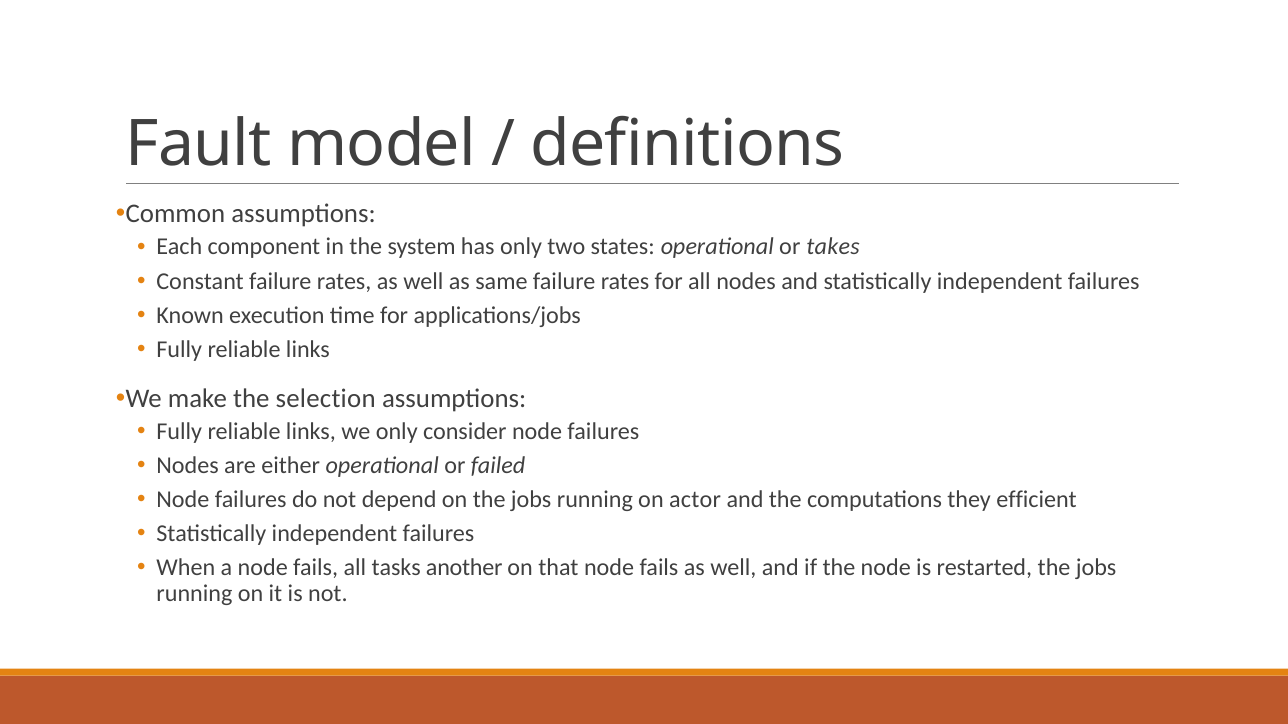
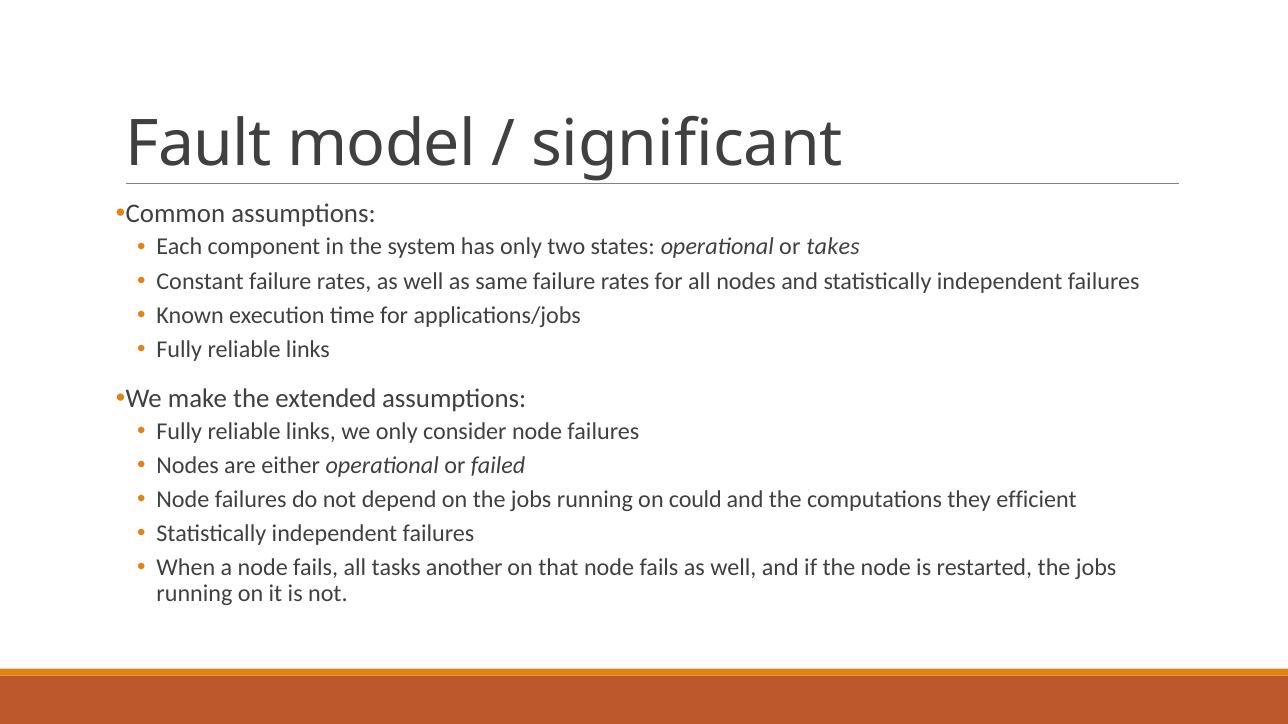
definitions: definitions -> significant (687, 144)
selection: selection -> extended (326, 399)
actor: actor -> could (695, 500)
